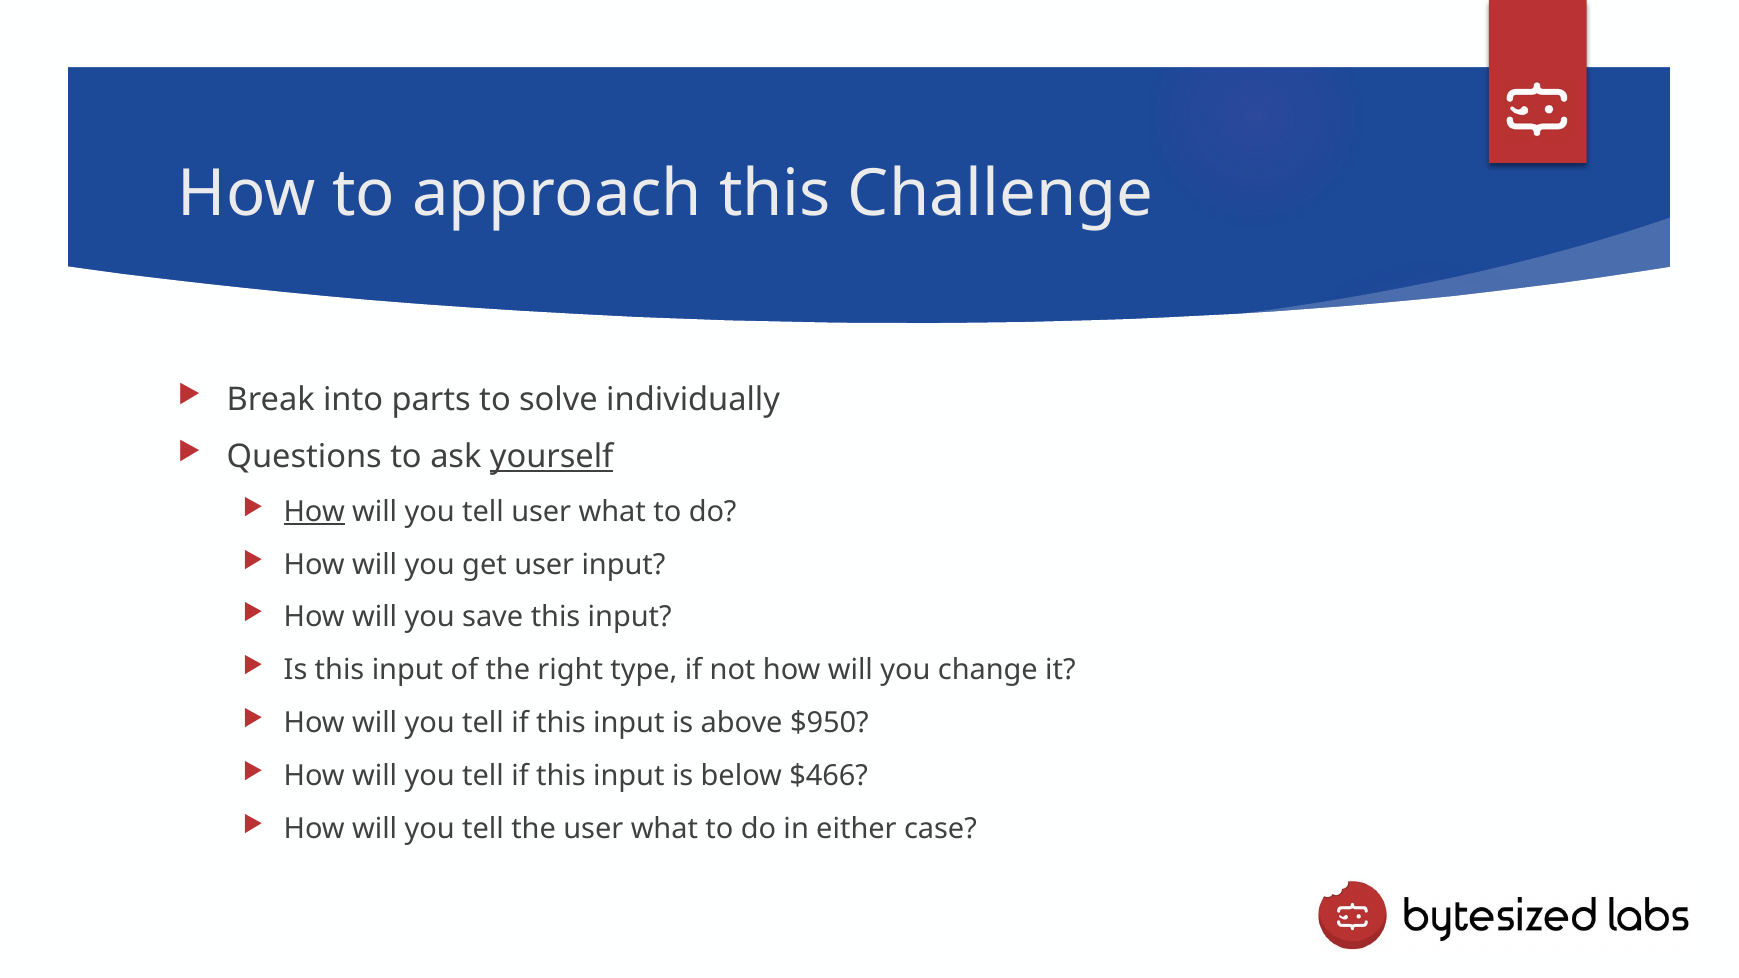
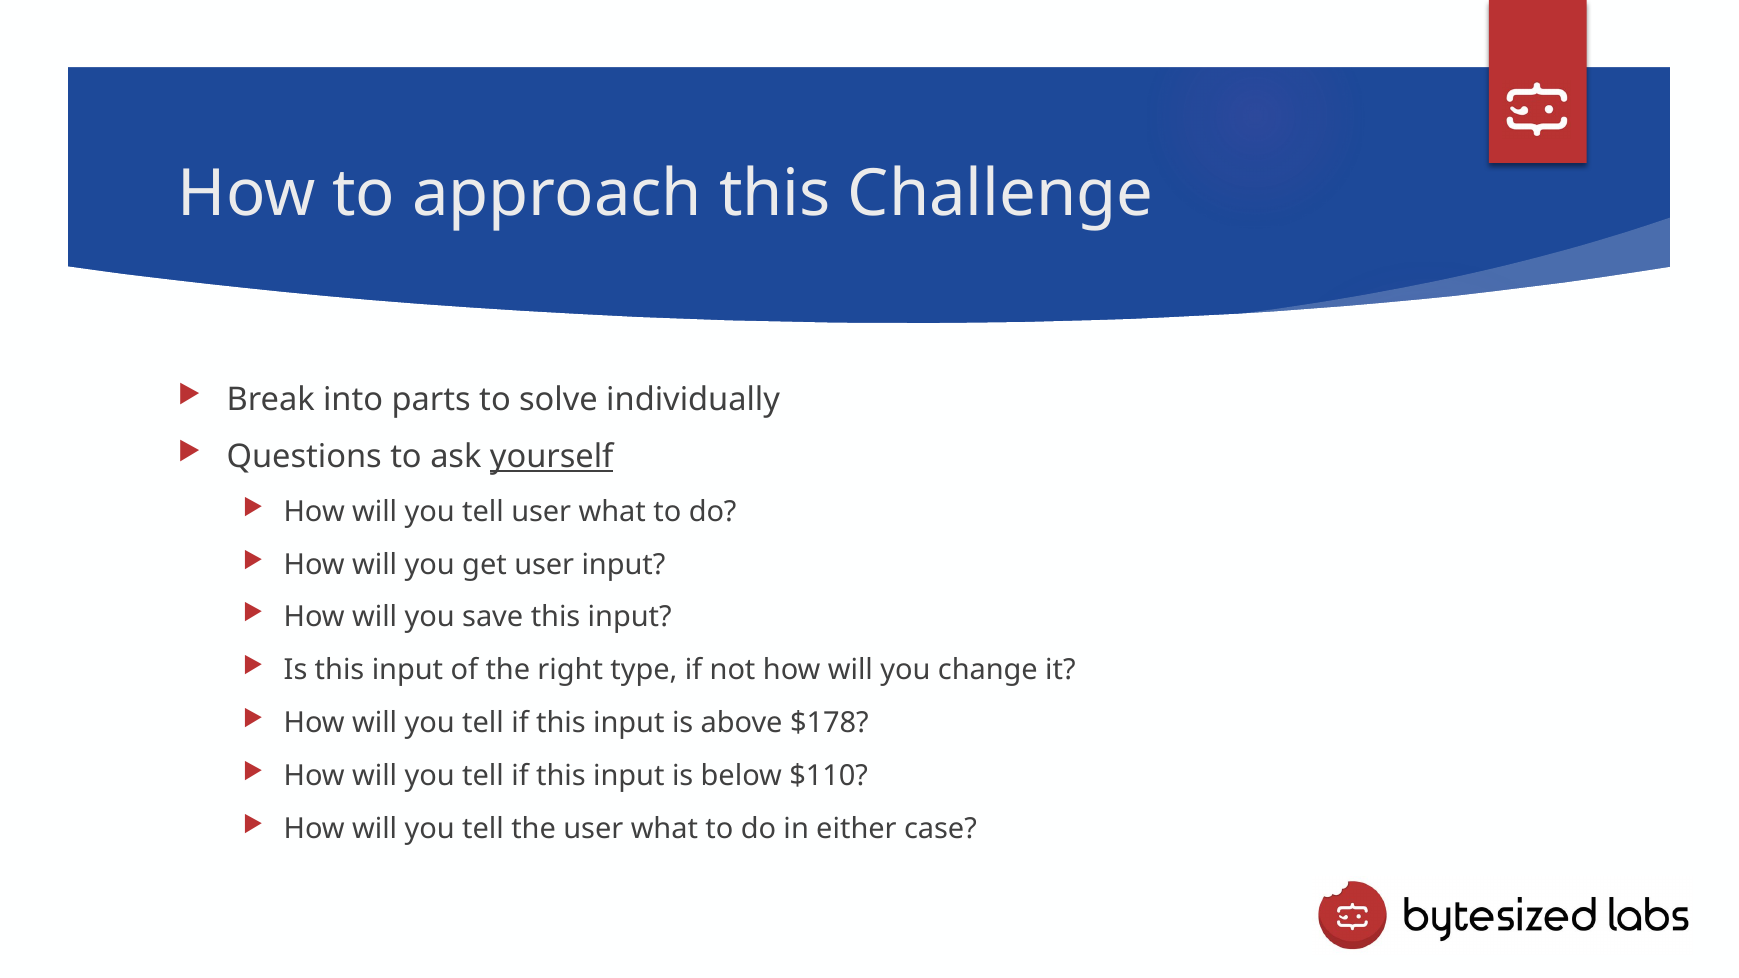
How underline: present -> none (314, 512)
$950: $950 -> $178 (829, 723)
$466: $466 -> $110 (829, 776)
